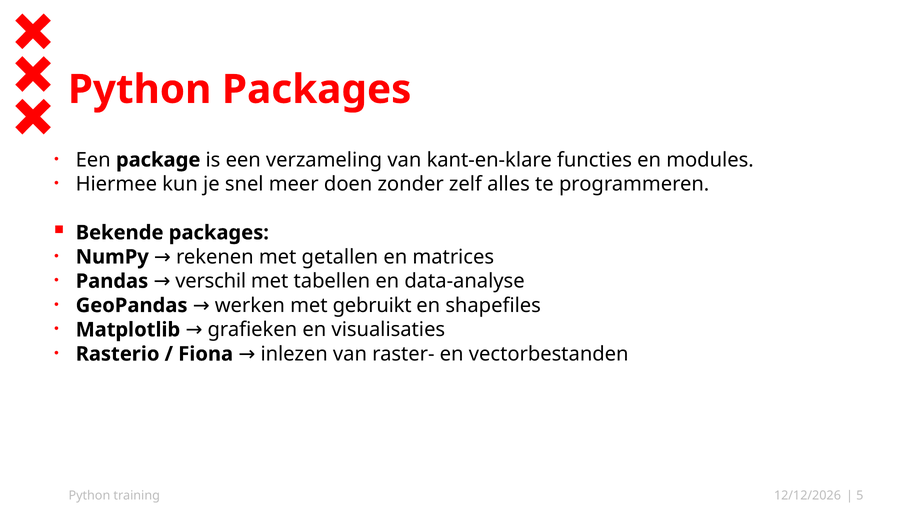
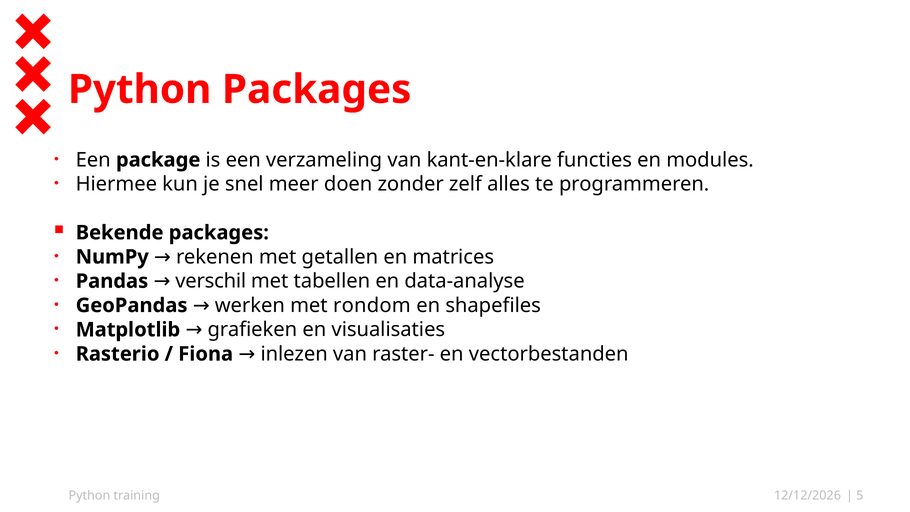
gebruikt: gebruikt -> rondom (372, 305)
